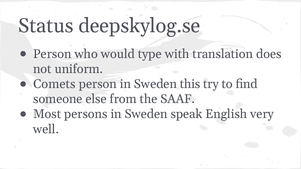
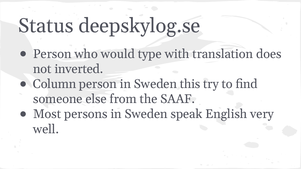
uniform: uniform -> inverted (79, 69)
Comets: Comets -> Column (55, 84)
